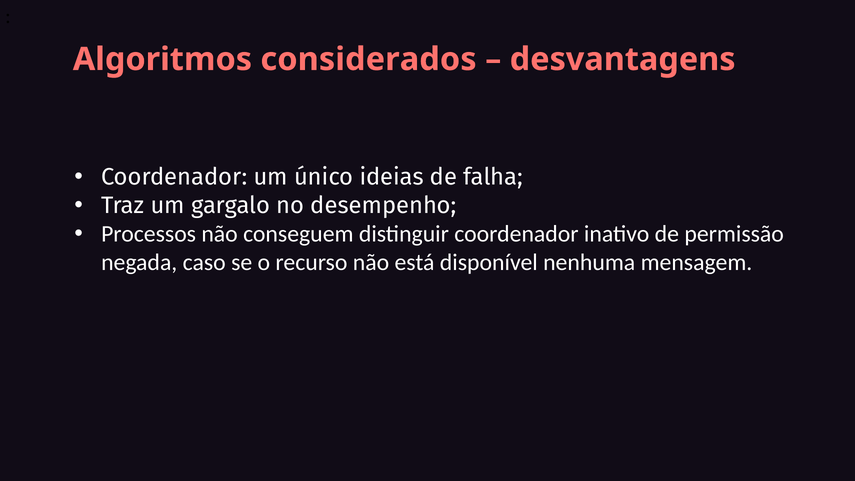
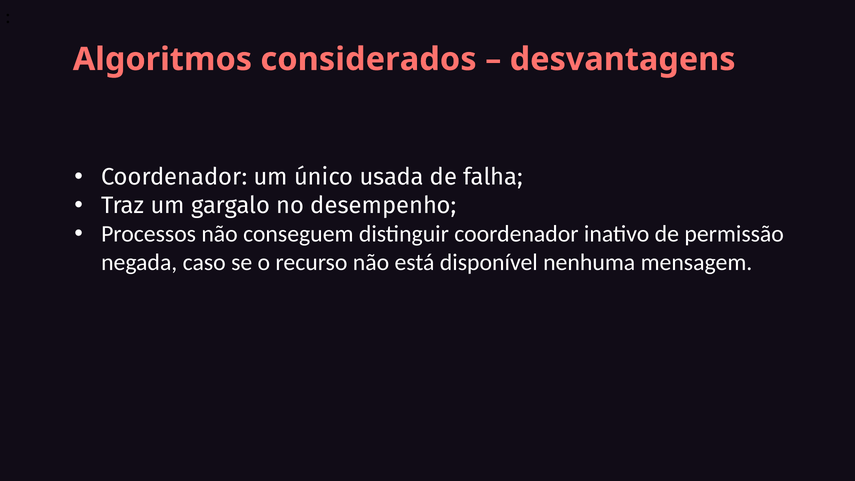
ideias: ideias -> usada (392, 177)
